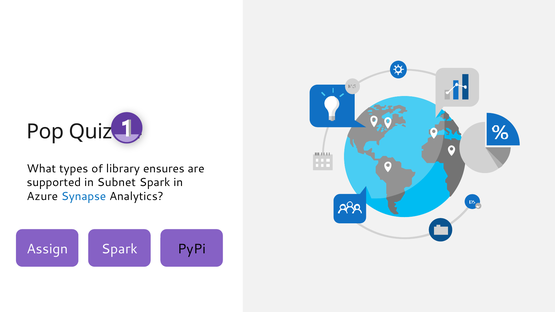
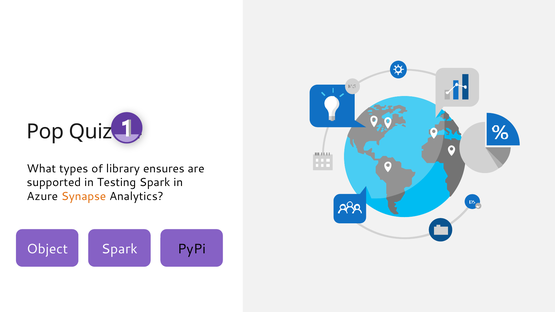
Subnet: Subnet -> Testing (117, 183)
Synapse colour: blue -> orange (84, 196)
Assign: Assign -> Object (47, 249)
